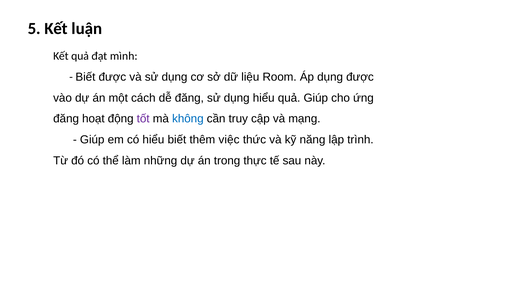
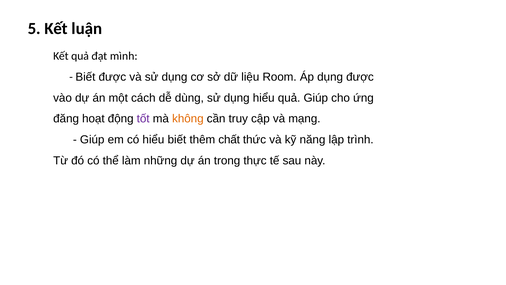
dễ đăng: đăng -> dùng (189, 98)
không colour: blue -> orange (188, 119)
việc: việc -> chất (229, 139)
